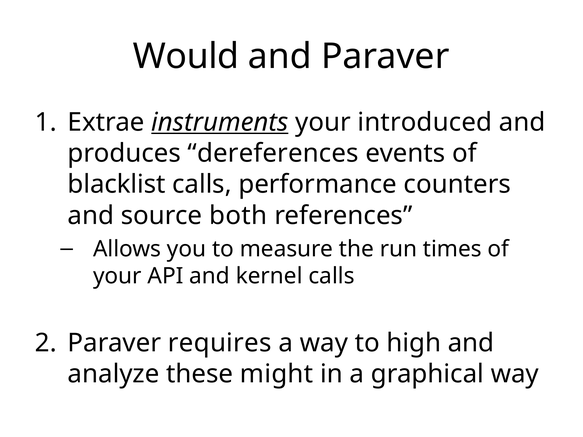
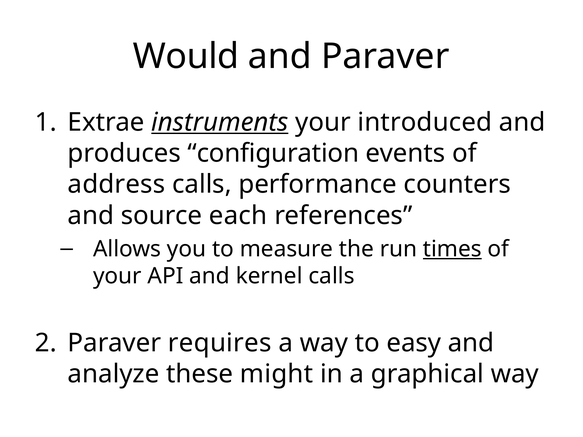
dereferences: dereferences -> configuration (273, 153)
blacklist: blacklist -> address (116, 185)
both: both -> each (238, 216)
times underline: none -> present (452, 249)
high: high -> easy (414, 343)
